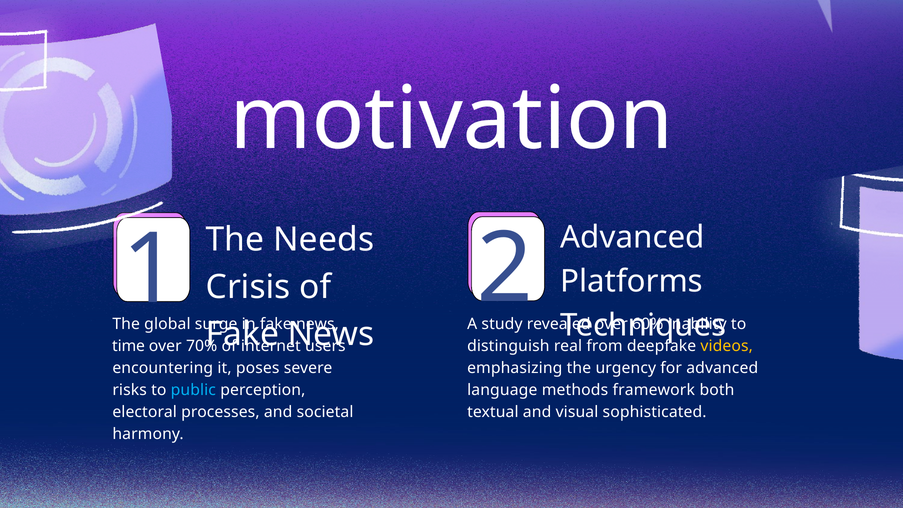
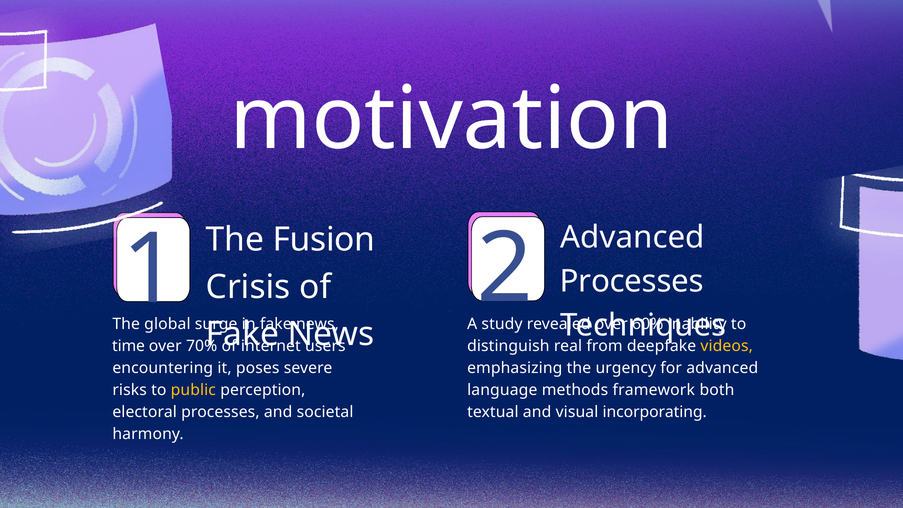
Needs: Needs -> Fusion (324, 240)
Platforms: Platforms -> Processes (632, 281)
public colour: light blue -> yellow (193, 390)
sophisticated: sophisticated -> incorporating (655, 412)
